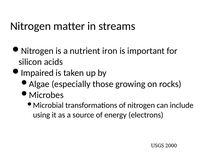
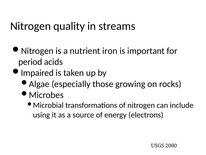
matter: matter -> quality (69, 26)
silicon: silicon -> period (30, 62)
